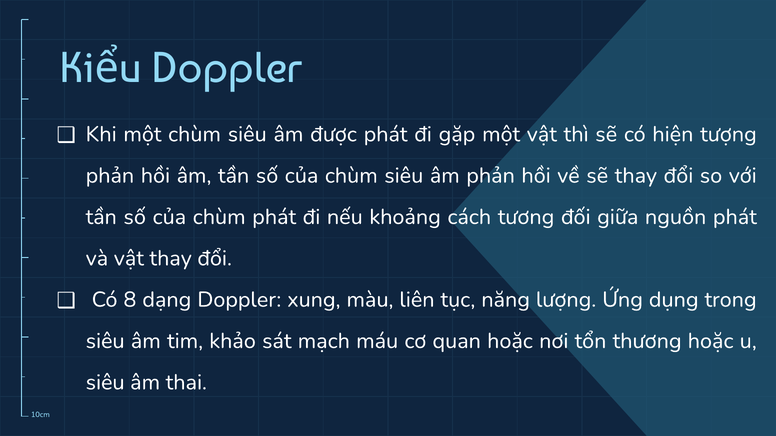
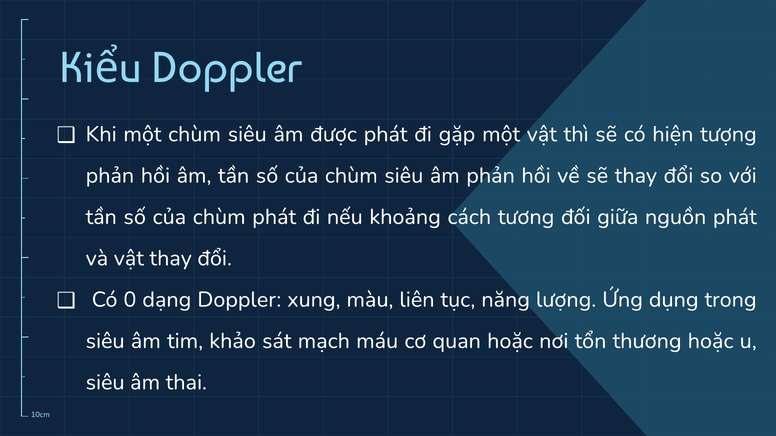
8: 8 -> 0 (130, 300)
